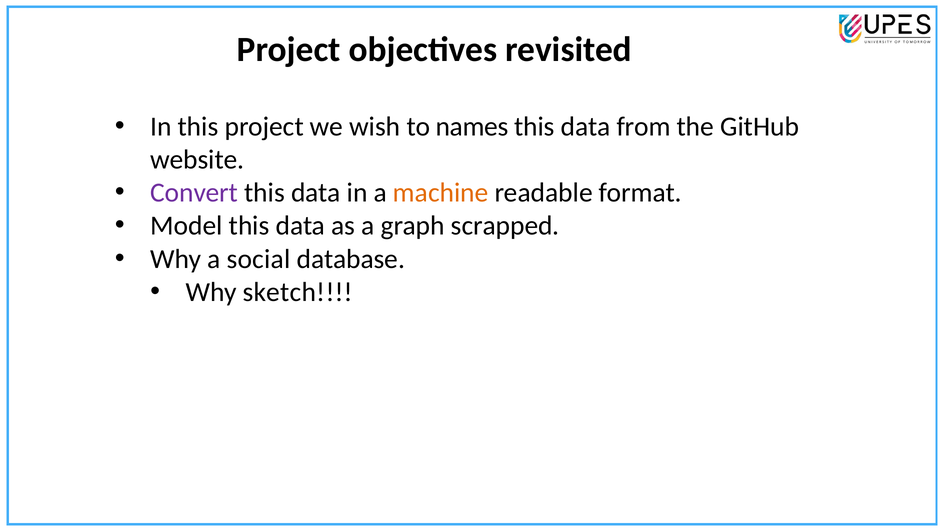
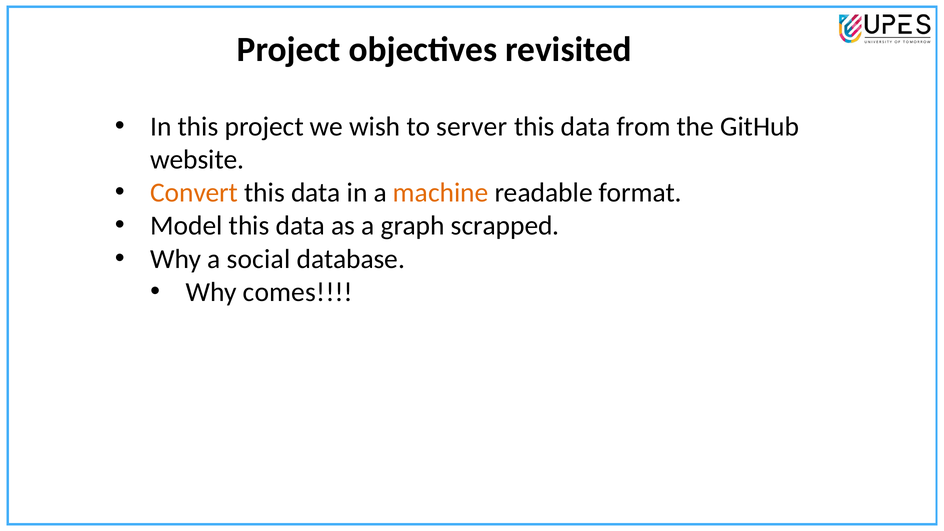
names: names -> server (472, 127)
Convert colour: purple -> orange (194, 193)
sketch: sketch -> comes (298, 292)
